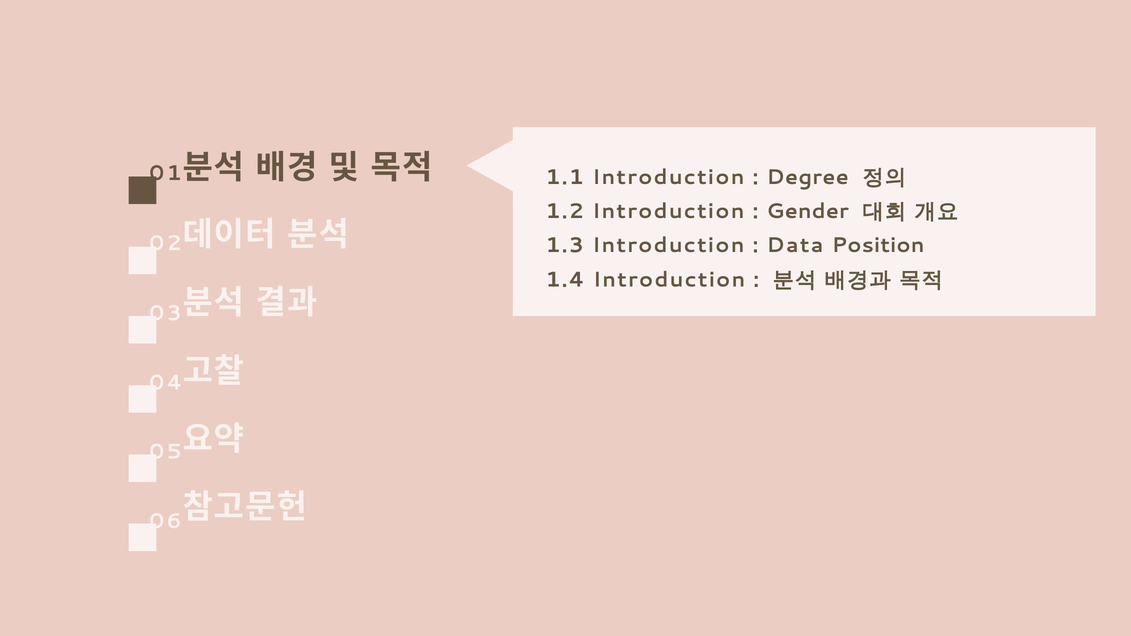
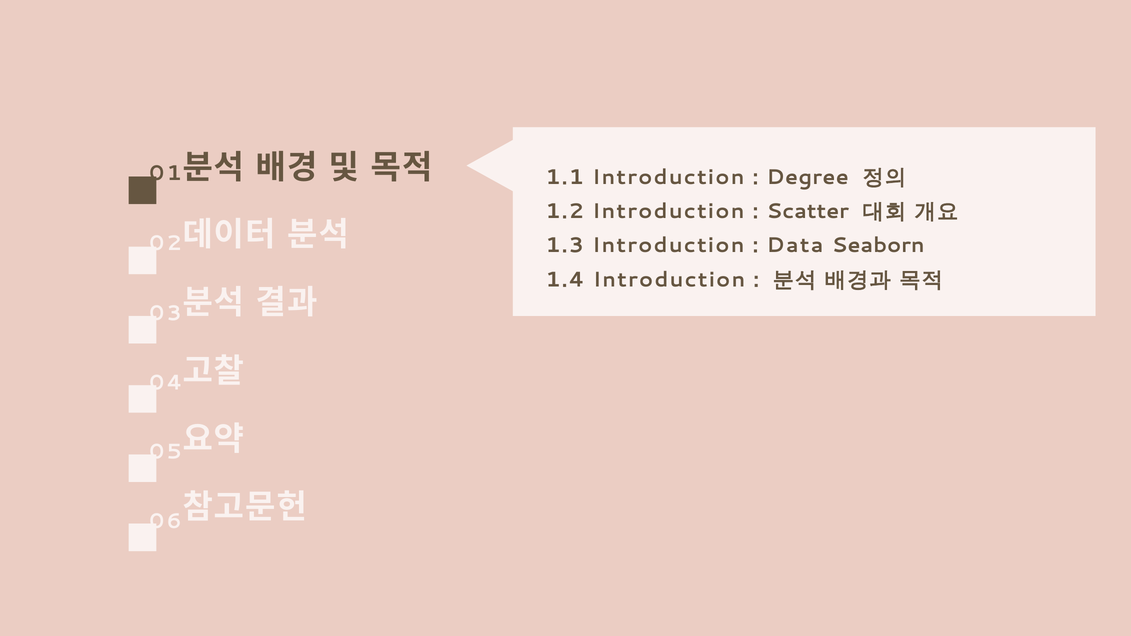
Gender: Gender -> Scatter (808, 211)
Position: Position -> Seaborn (878, 246)
